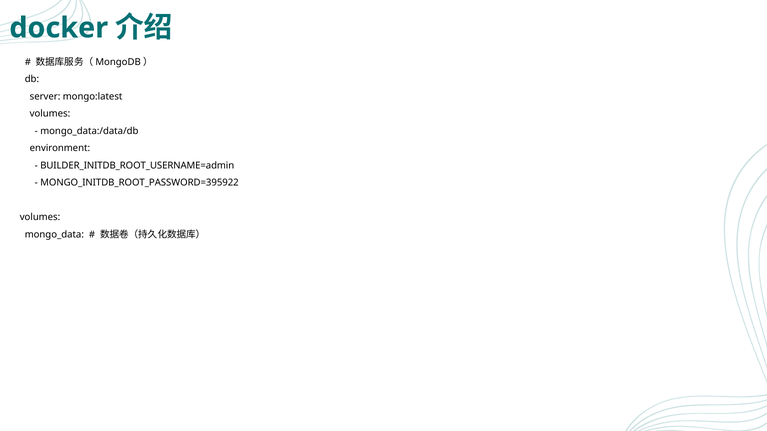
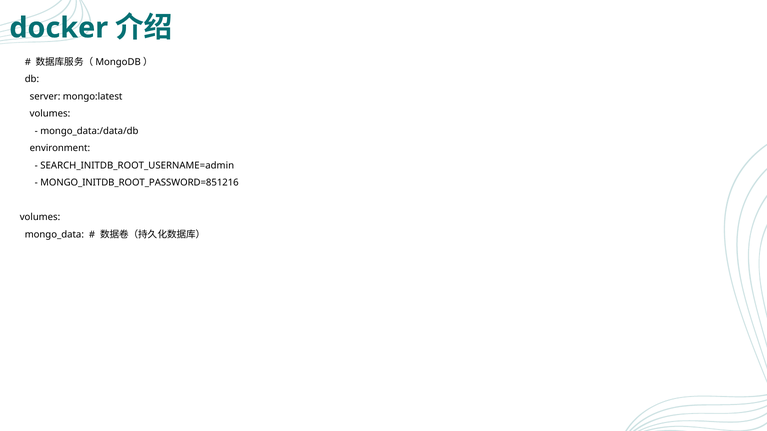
BUILDER_INITDB_ROOT_USERNAME=admin: BUILDER_INITDB_ROOT_USERNAME=admin -> SEARCH_INITDB_ROOT_USERNAME=admin (137, 166)
MONGO_INITDB_ROOT_PASSWORD=395922: MONGO_INITDB_ROOT_PASSWORD=395922 -> MONGO_INITDB_ROOT_PASSWORD=851216 (140, 183)
